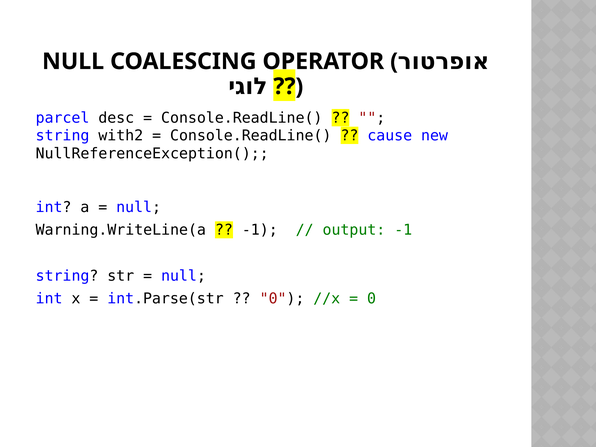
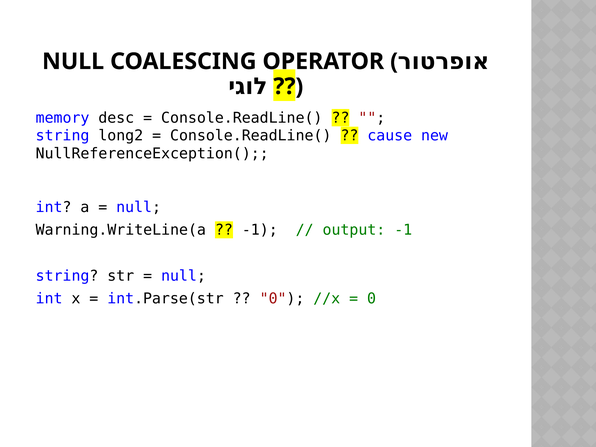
parcel: parcel -> memory (63, 118)
with2: with2 -> long2 (121, 136)
